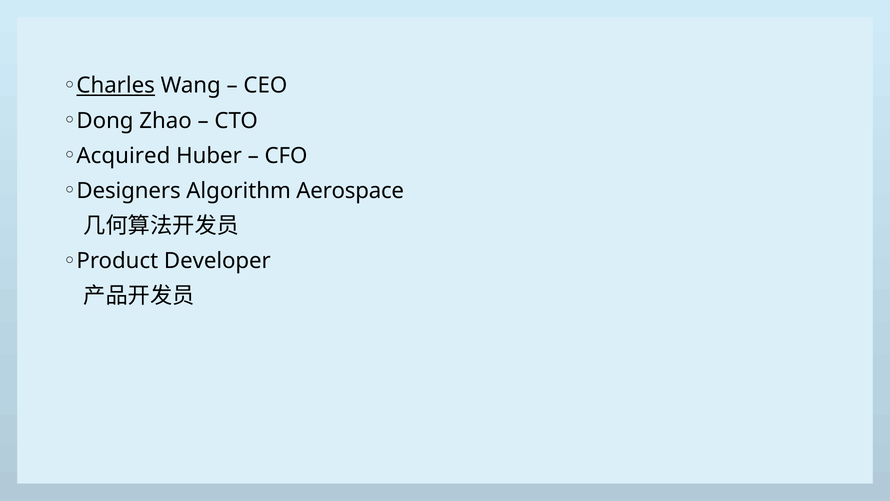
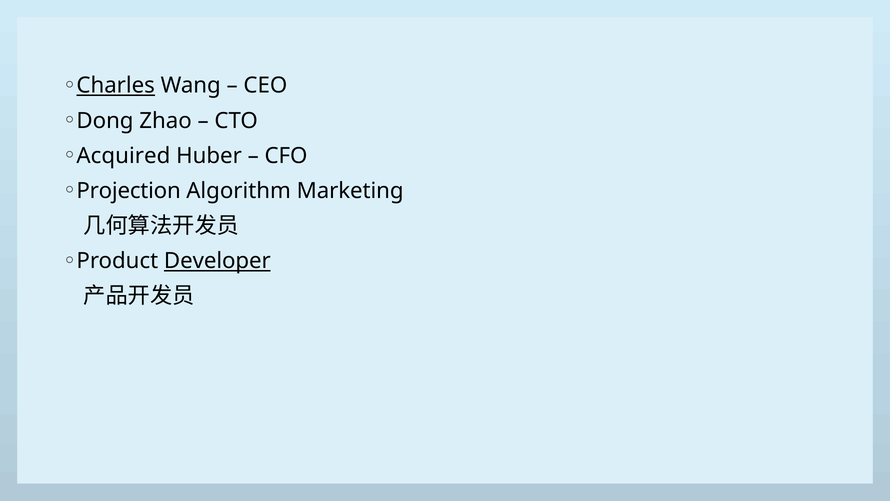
Designers: Designers -> Projection (129, 191)
Aerospace: Aerospace -> Marketing (350, 191)
Developer underline: none -> present (217, 261)
